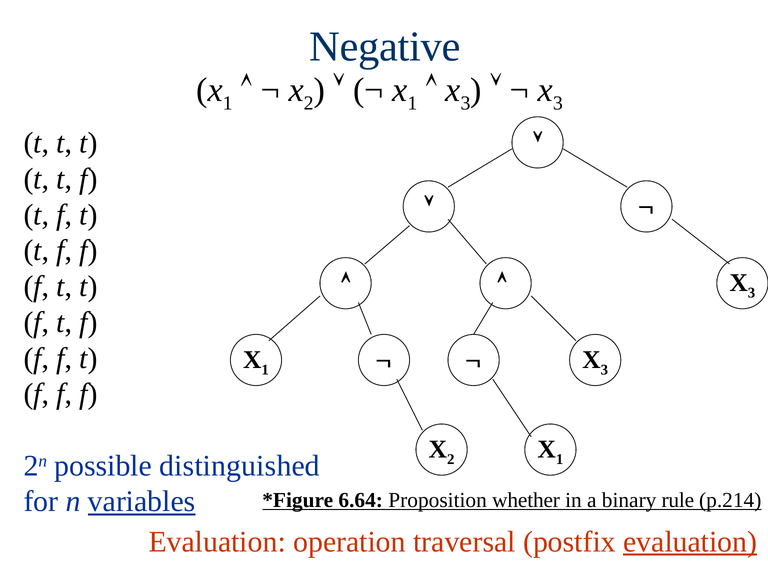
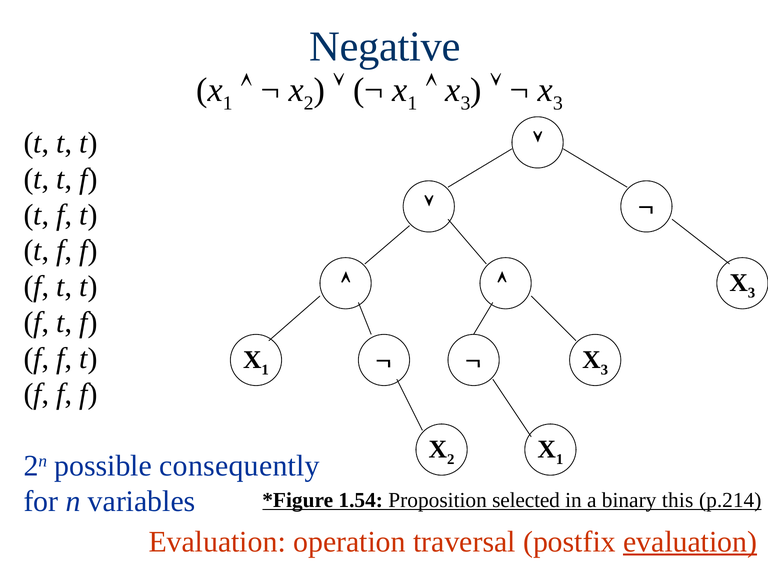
distinguished: distinguished -> consequently (240, 466)
variables underline: present -> none (142, 502)
6.64: 6.64 -> 1.54 (361, 500)
whether: whether -> selected (526, 500)
rule: rule -> this (678, 500)
